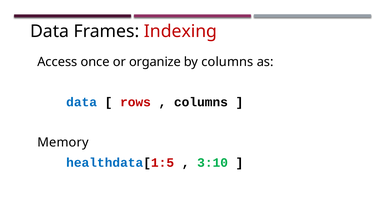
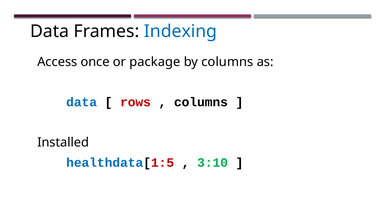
Indexing colour: red -> blue (181, 31)
organize: organize -> package (155, 62)
Memory: Memory -> Installed (63, 143)
